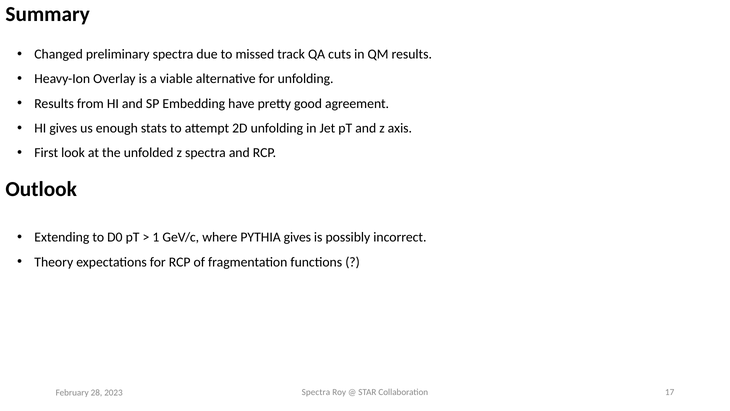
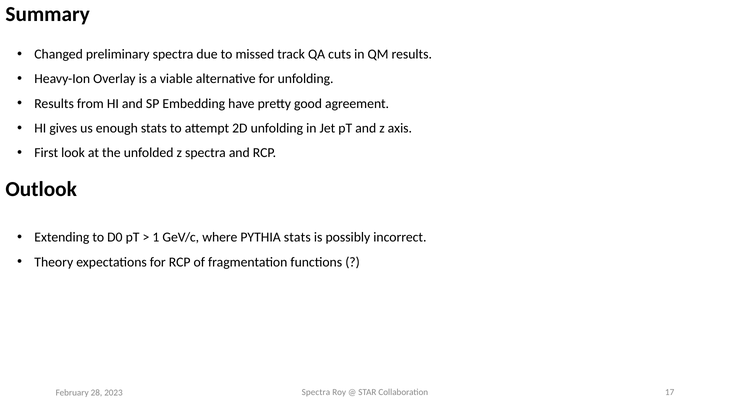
PYTHIA gives: gives -> stats (297, 237)
